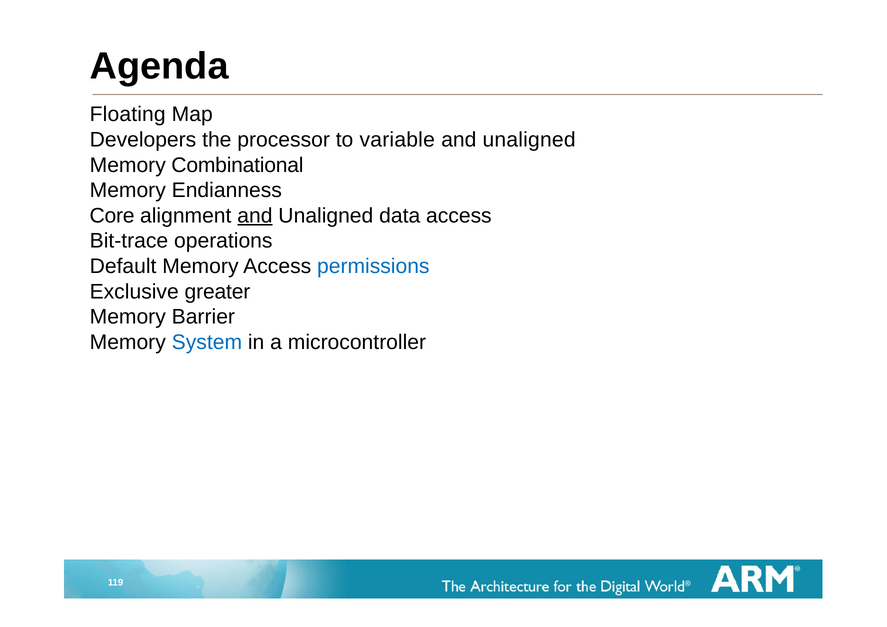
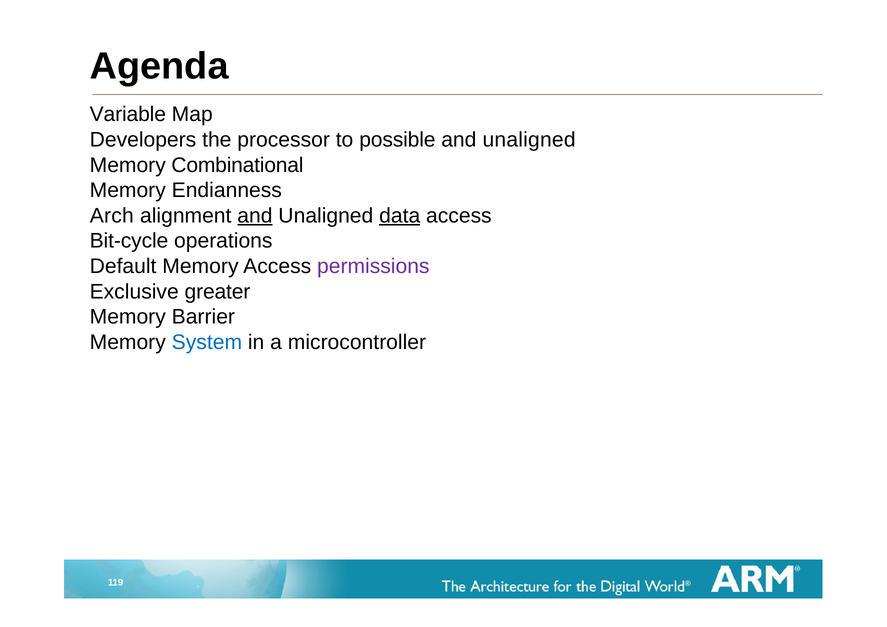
Floating: Floating -> Variable (128, 114)
variable: variable -> possible (397, 140)
Core: Core -> Arch (112, 216)
data underline: none -> present (400, 216)
Bit-trace: Bit-trace -> Bit-cycle (129, 241)
permissions colour: blue -> purple (373, 266)
